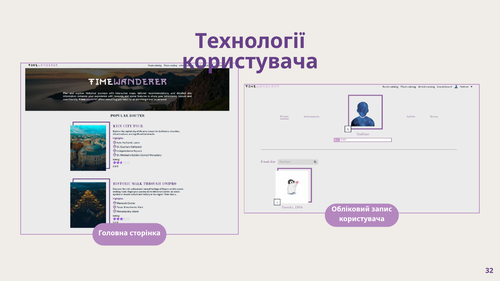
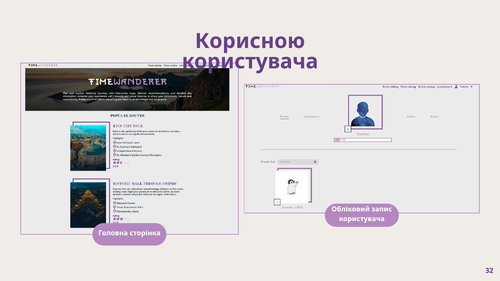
Технології: Технології -> Корисною (250, 41)
